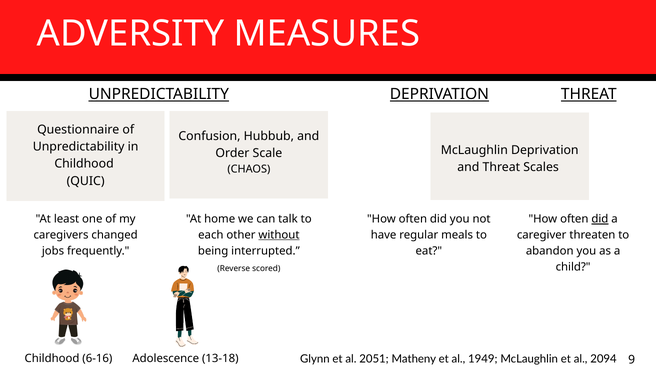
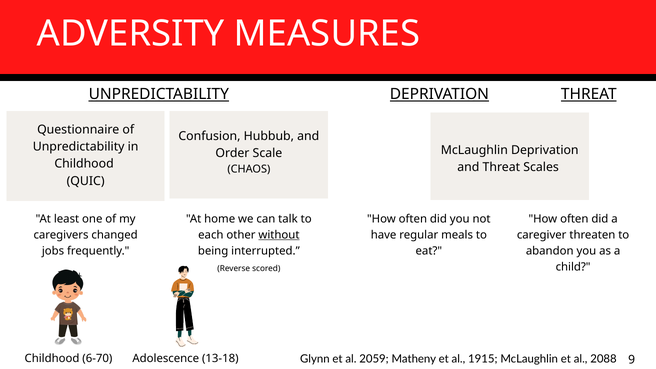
did underline: present -> none (600, 219)
2051: 2051 -> 2059 (374, 359)
1949: 1949 -> 1915 (483, 359)
2094: 2094 -> 2088 (604, 359)
6-16: 6-16 -> 6-70 (97, 359)
